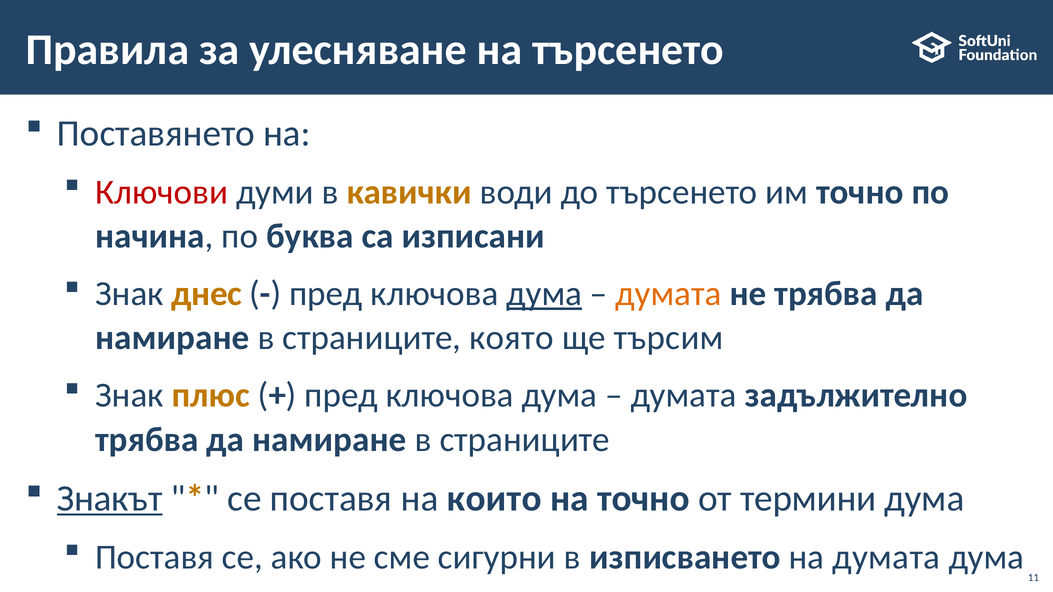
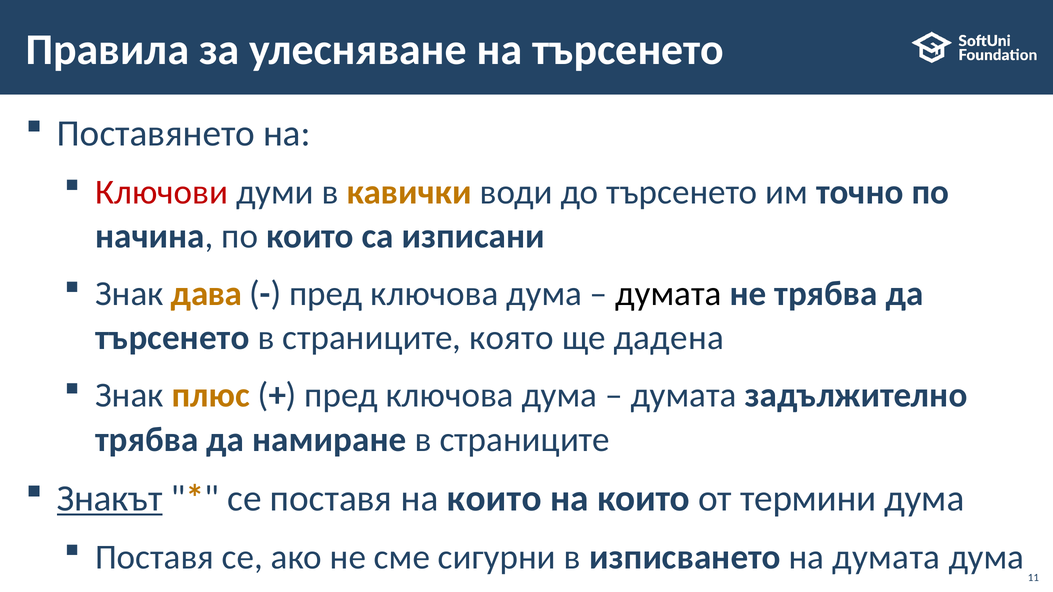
по буква: буква -> които (310, 236)
днес: днес -> дава (207, 294)
дума underline: present -> none (544, 294)
думата colour: orange -> black (668, 294)
намиране: намиране -> търсенето (172, 338)
търсим: търсим -> дадена (669, 338)
точно: точно -> които (644, 499)
